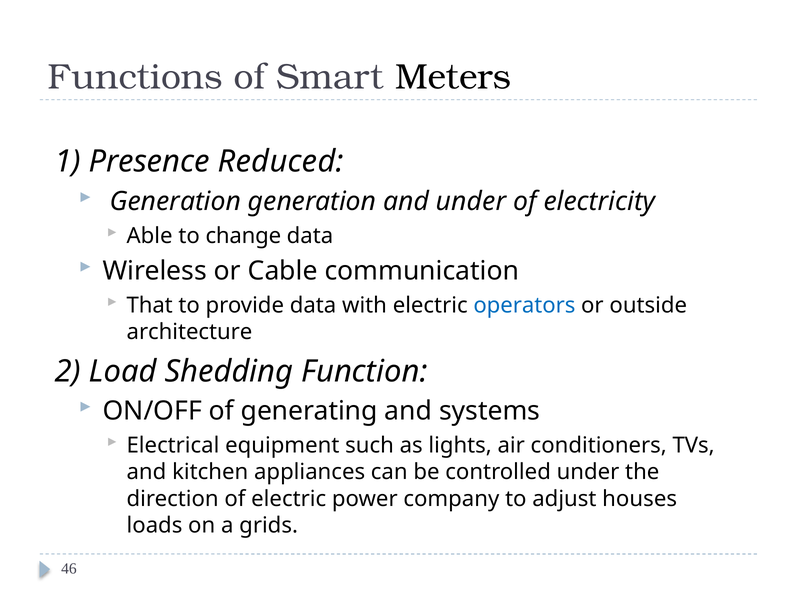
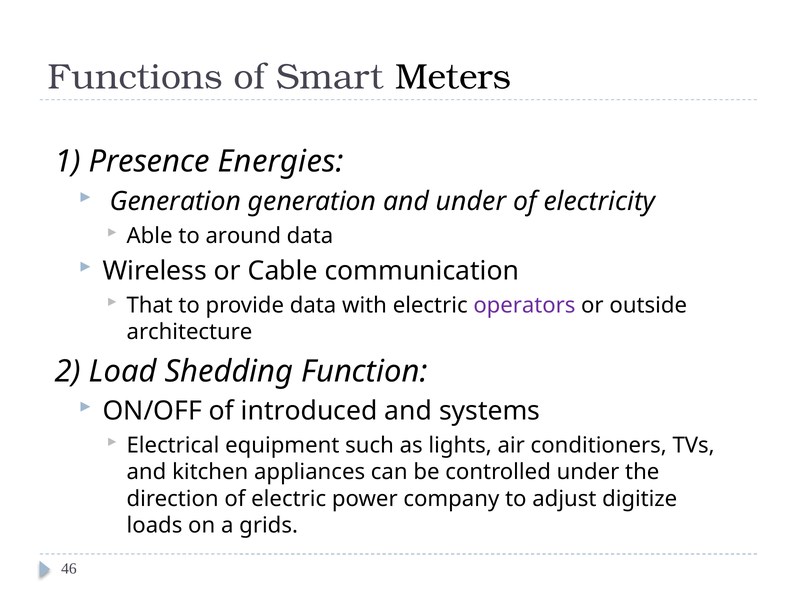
Reduced: Reduced -> Energies (281, 162)
change: change -> around (243, 236)
operators colour: blue -> purple (524, 305)
generating: generating -> introduced (309, 411)
houses: houses -> digitize (640, 499)
